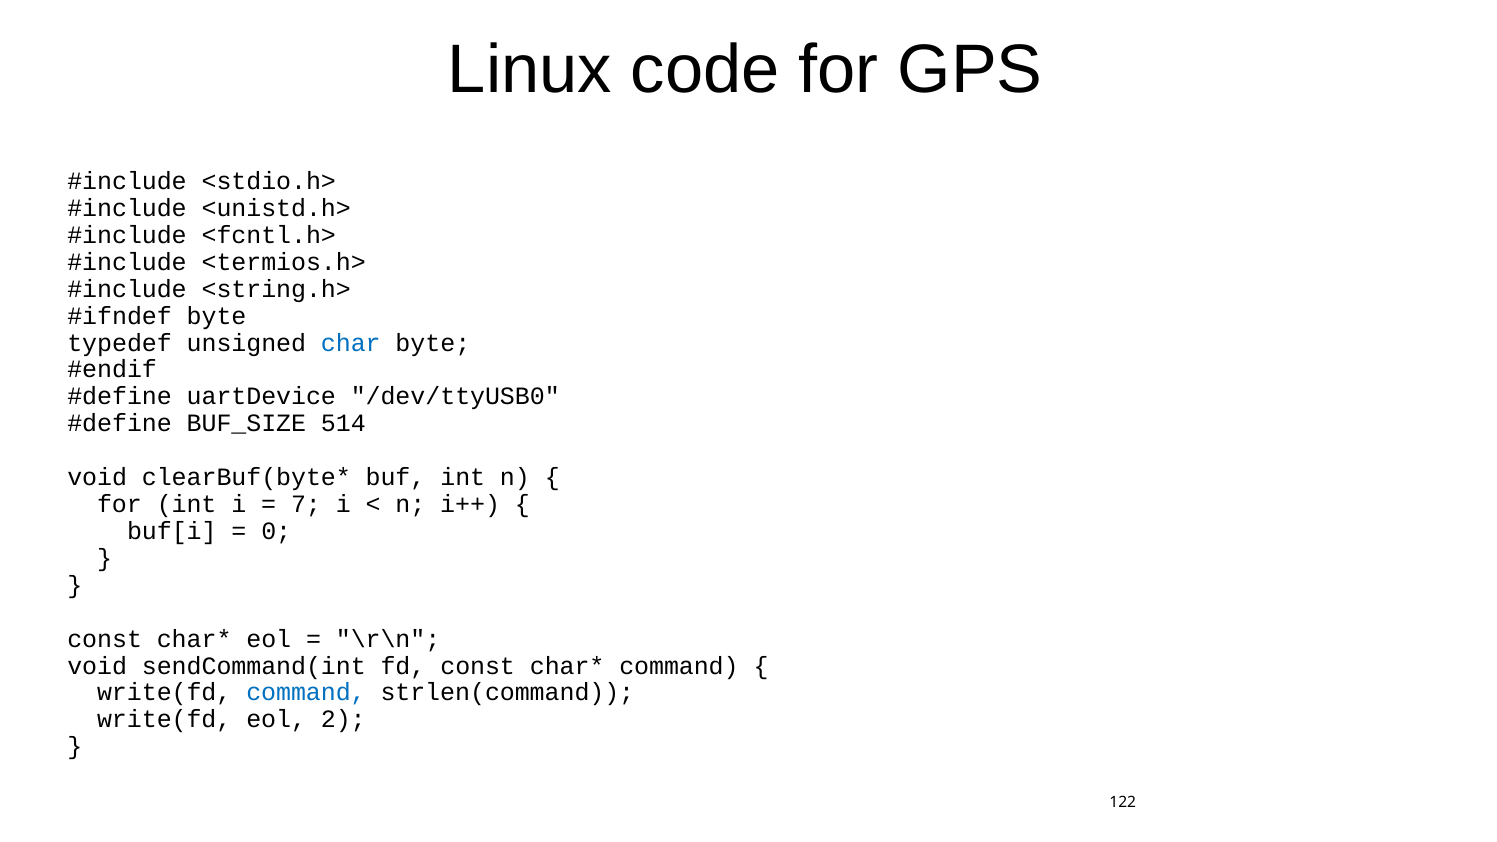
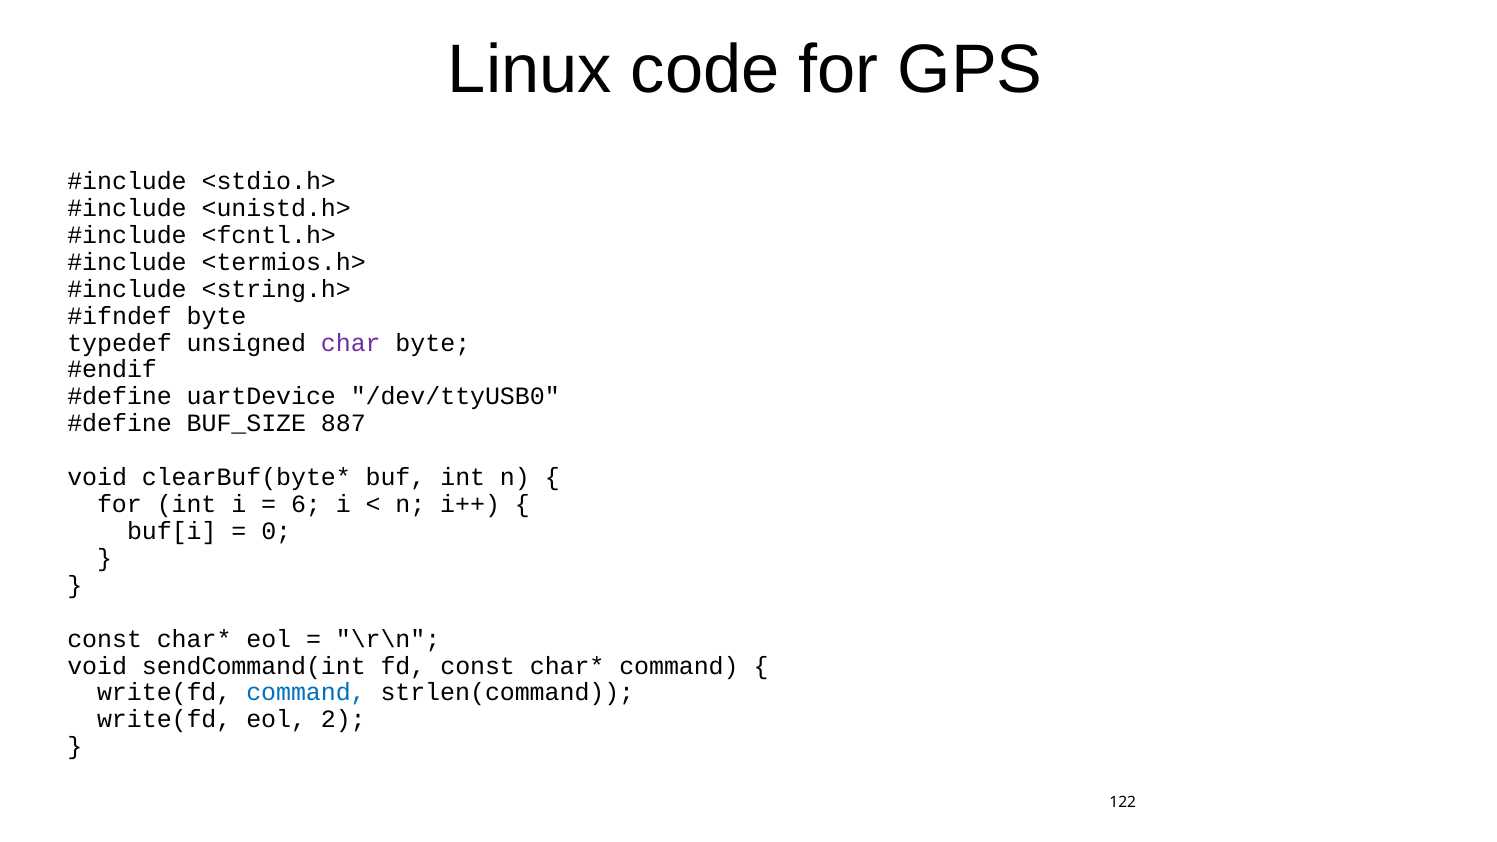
char colour: blue -> purple (351, 343)
514: 514 -> 887 (343, 424)
7: 7 -> 6 (306, 504)
